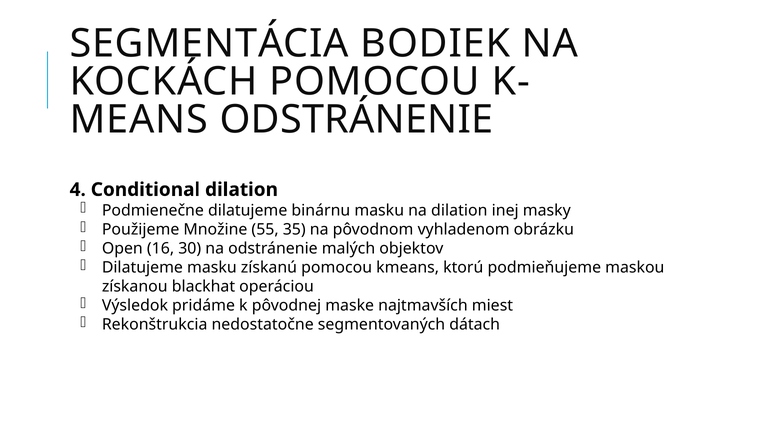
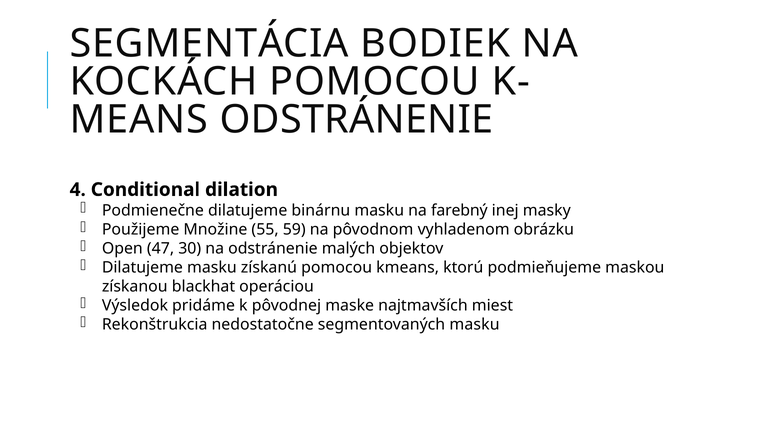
na dilation: dilation -> farebný (459, 210)
35: 35 -> 59 (294, 229)
16: 16 -> 47 (161, 248)
segmentovaných dátach: dátach -> masku (475, 325)
